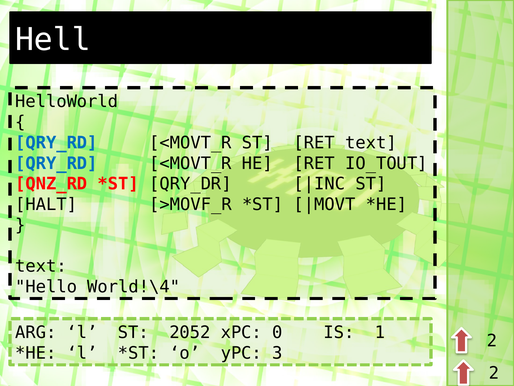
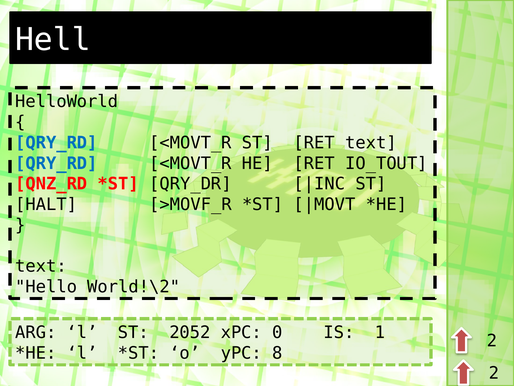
World!\4: World!\4 -> World!\2 (134, 287)
3: 3 -> 8 (277, 353)
